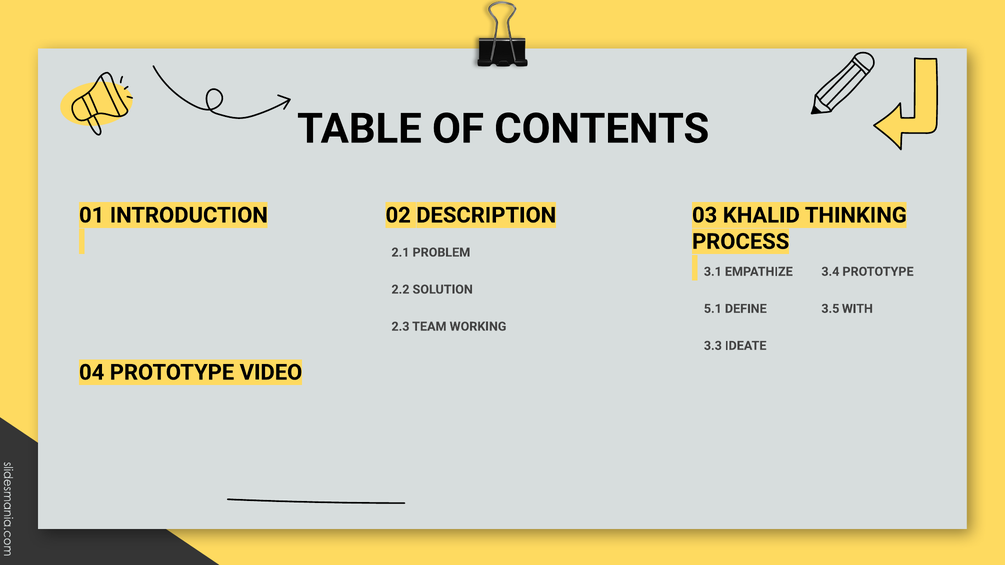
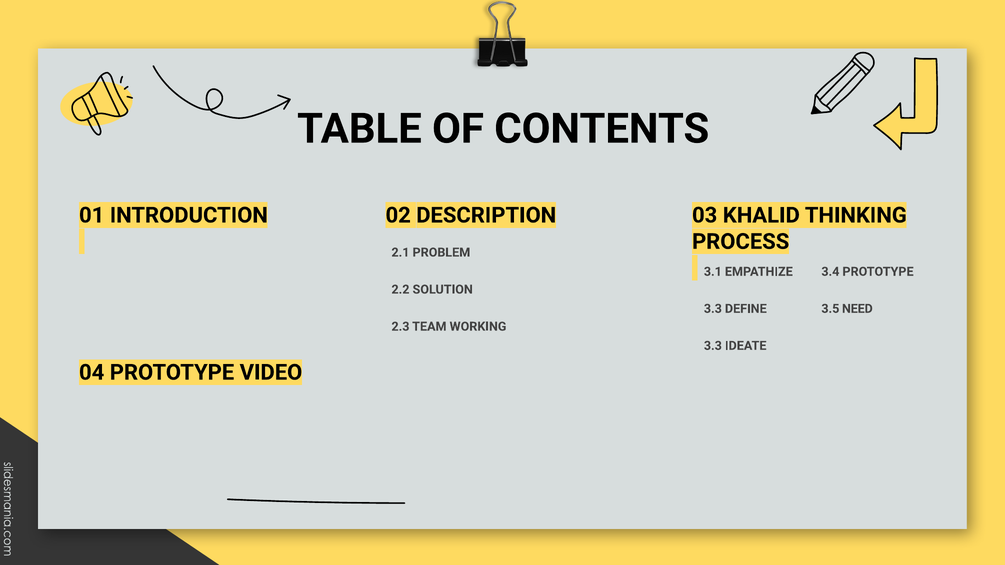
5.1: 5.1 -> 3.3 (713, 309)
WITH: WITH -> NEED (857, 309)
